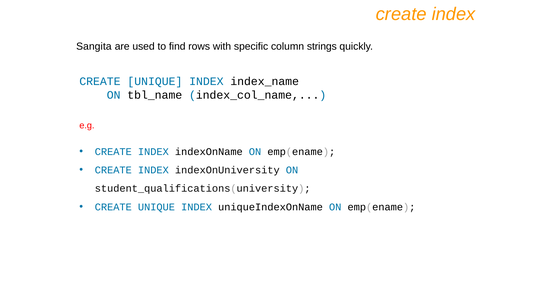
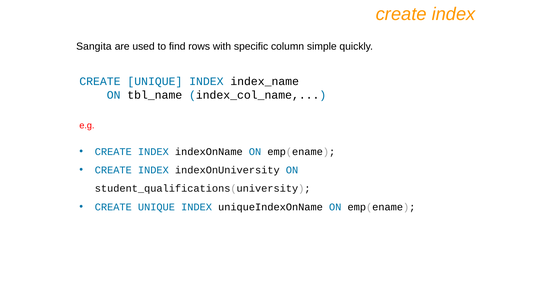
strings: strings -> simple (322, 47)
